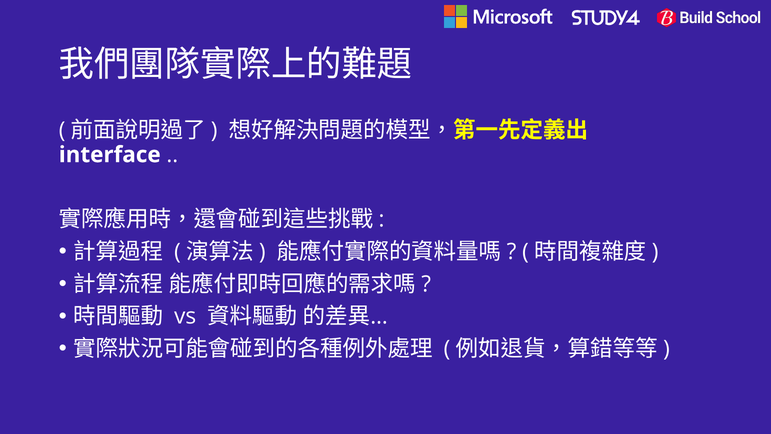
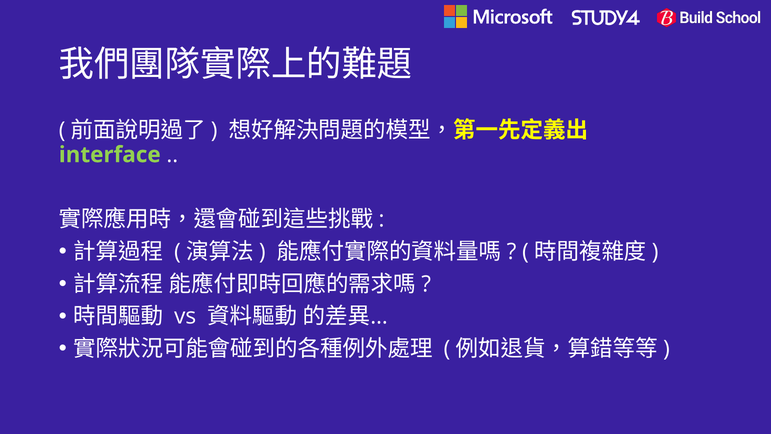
interface colour: white -> light green (110, 155)
